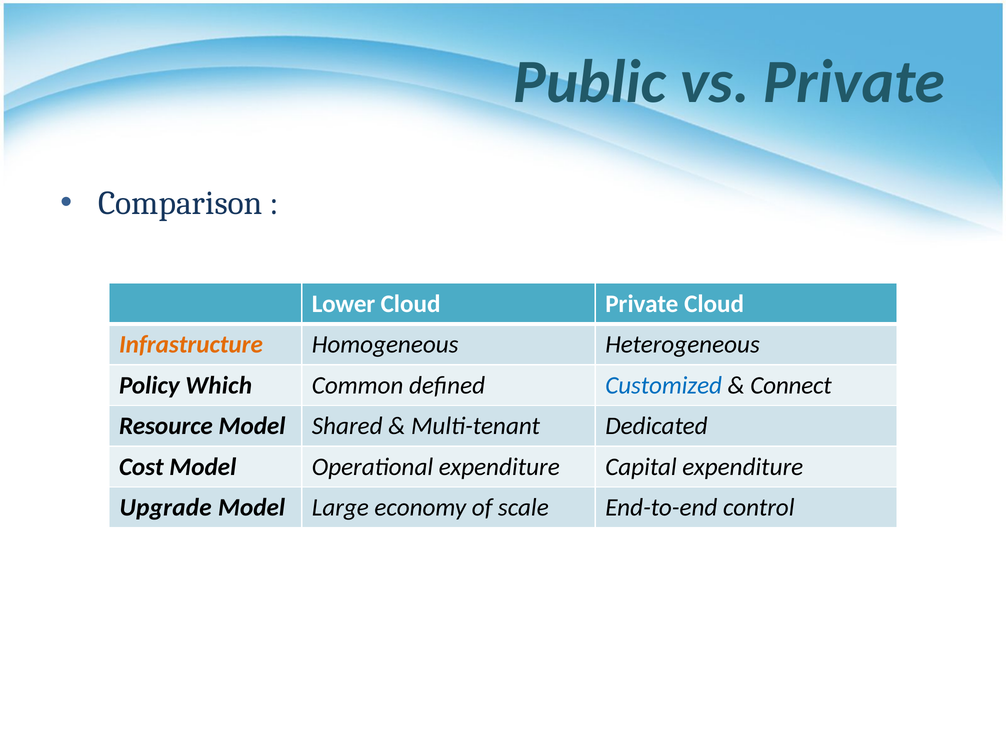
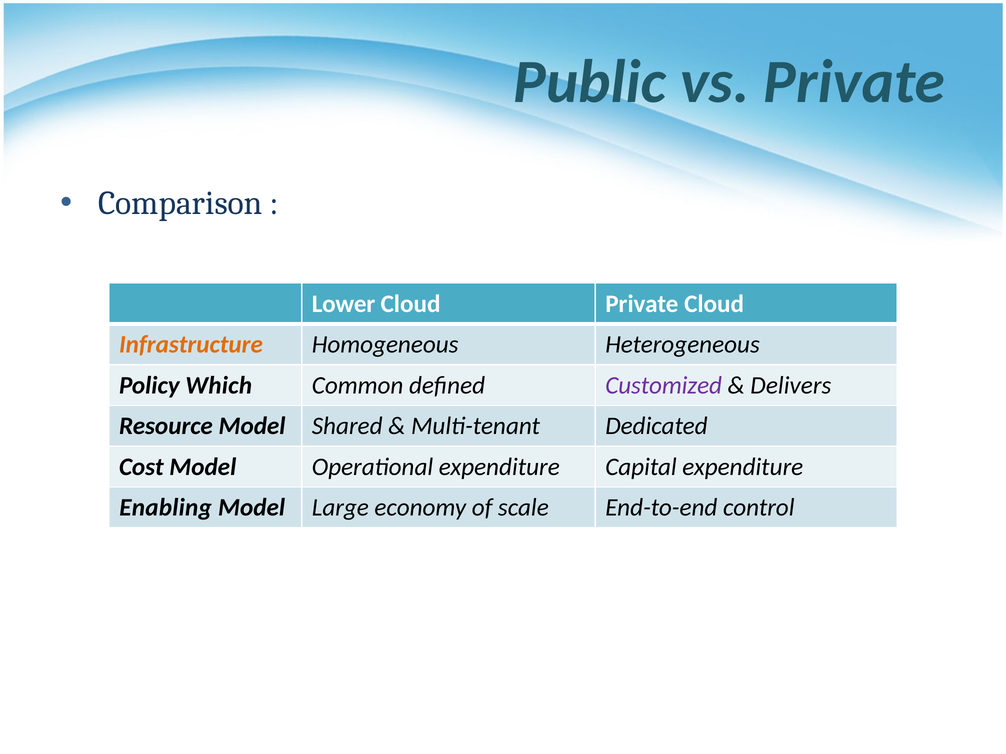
Customized colour: blue -> purple (664, 386)
Connect: Connect -> Delivers (791, 386)
Upgrade: Upgrade -> Enabling (166, 508)
